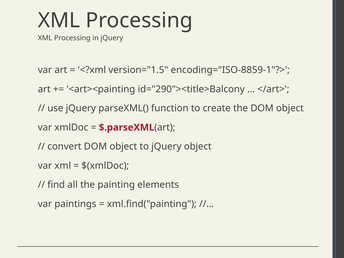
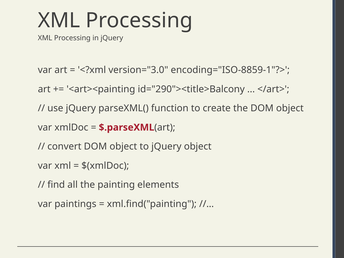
version="1.5: version="1.5 -> version="3.0 (138, 70)
